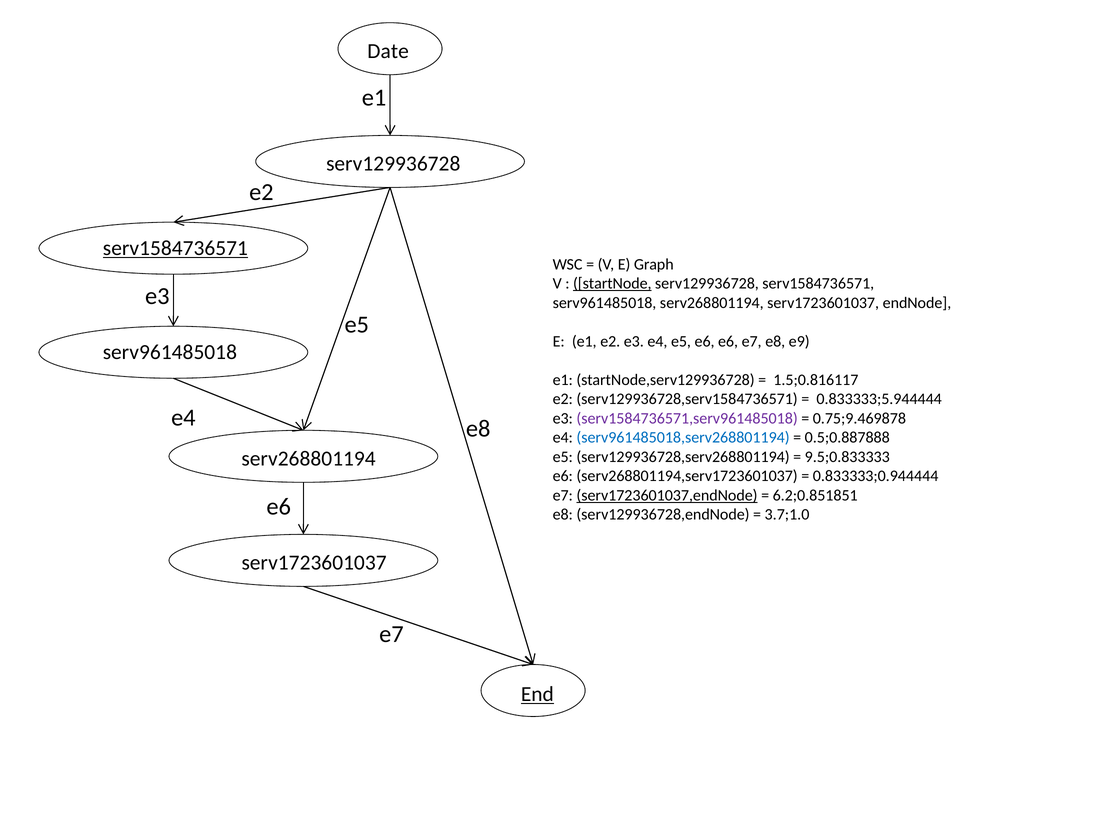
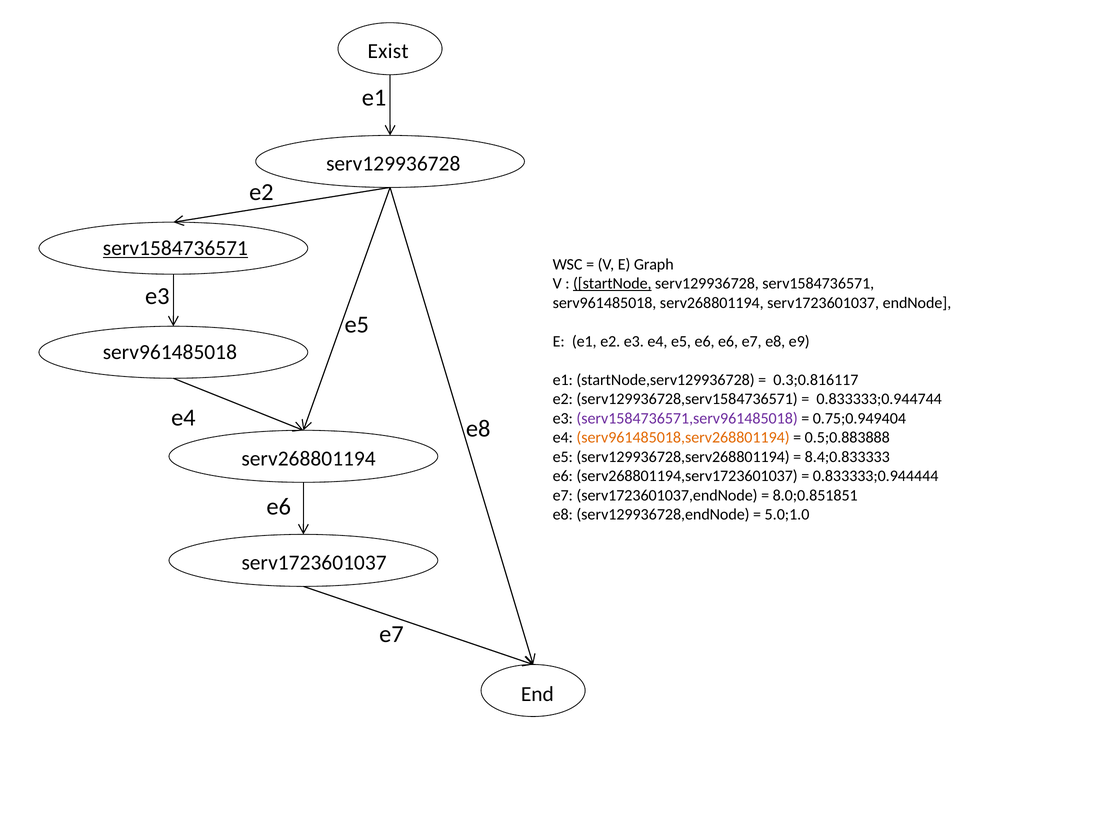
Date: Date -> Exist (388, 51)
1.5;0.816117: 1.5;0.816117 -> 0.3;0.816117 (816, 380)
0.833333;5.944444: 0.833333;5.944444 -> 0.833333;0.944744 (879, 399)
0.75;9.469878: 0.75;9.469878 -> 0.75;0.949404 (859, 418)
serv961485018,serv268801194 colour: blue -> orange (683, 437)
0.5;0.887888: 0.5;0.887888 -> 0.5;0.883888 (847, 437)
9.5;0.833333: 9.5;0.833333 -> 8.4;0.833333 (847, 457)
serv1723601037,endNode underline: present -> none (667, 495)
6.2;0.851851: 6.2;0.851851 -> 8.0;0.851851 (815, 495)
3.7;1.0: 3.7;1.0 -> 5.0;1.0 (787, 514)
End underline: present -> none (537, 694)
